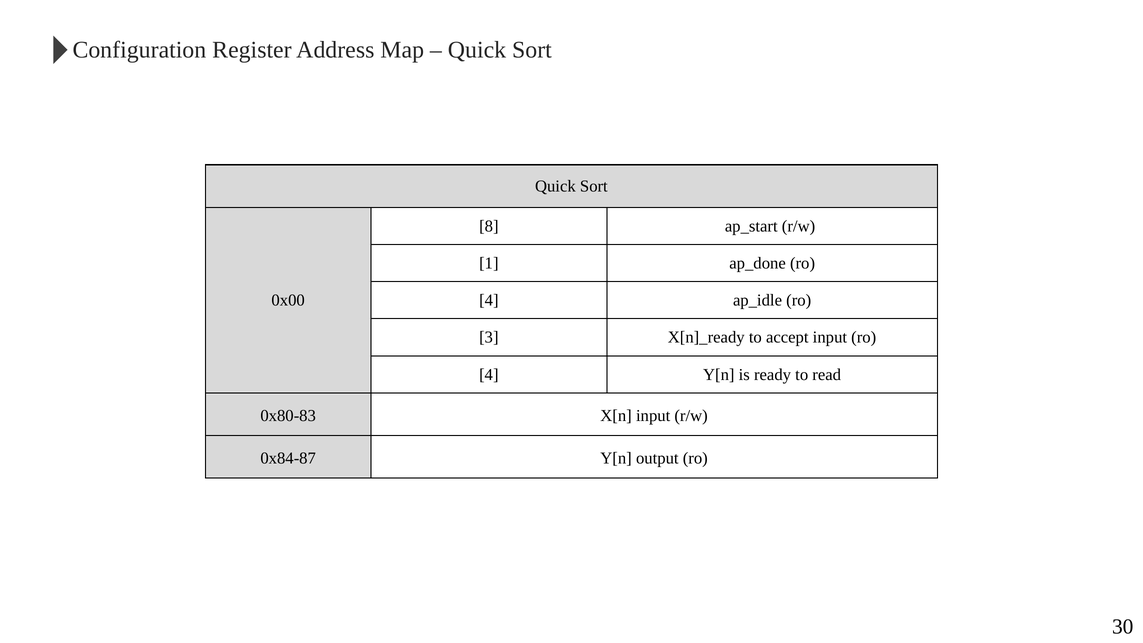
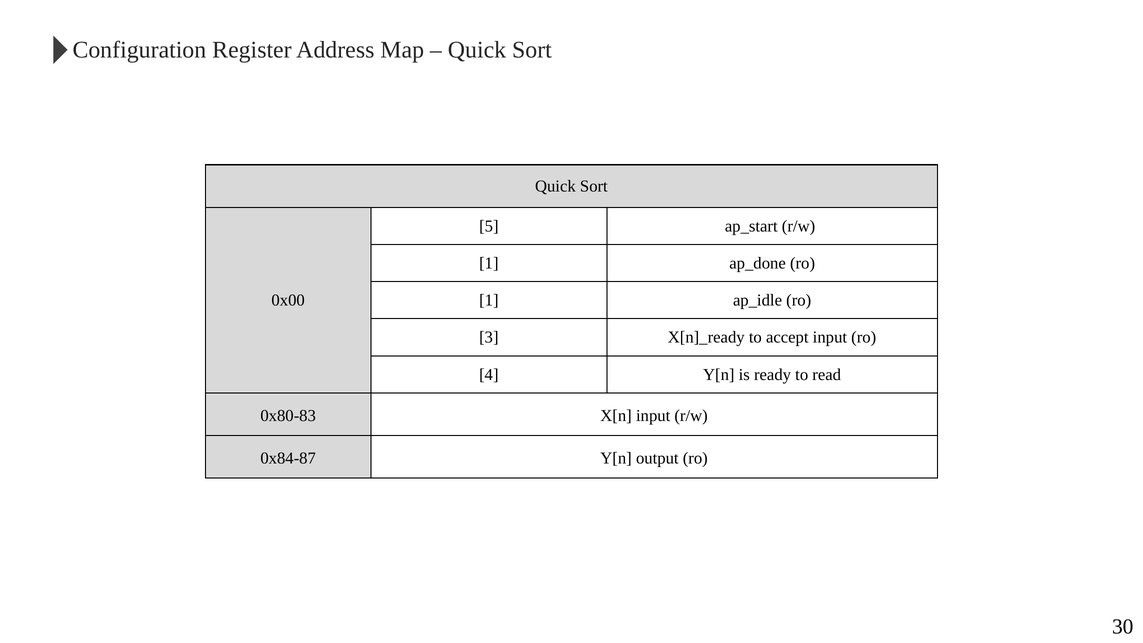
8: 8 -> 5 (489, 226)
4: 4 -> 1 (489, 300)
